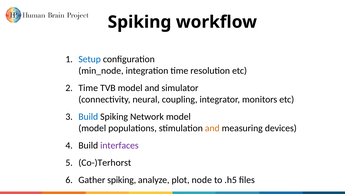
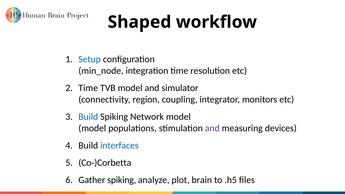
Spiking: Spiking -> Shaped (139, 22)
neural: neural -> region (146, 100)
and colour: orange -> purple (212, 128)
interfaces colour: purple -> blue (119, 146)
Co-)Terhorst: Co-)Terhorst -> Co-)Corbetta (105, 163)
node: node -> brain (202, 180)
